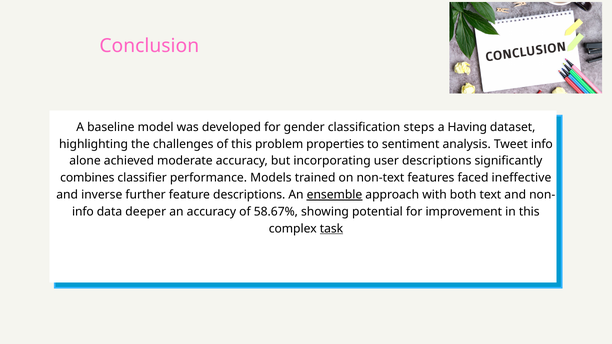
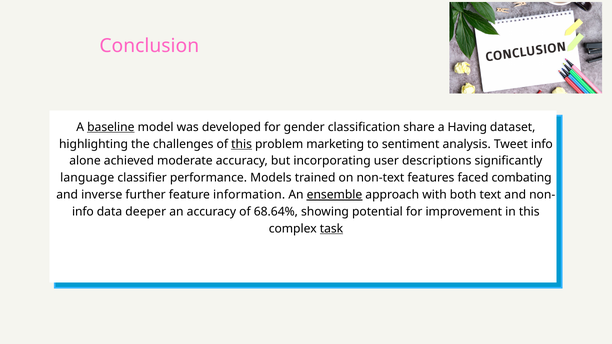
baseline underline: none -> present (111, 127)
steps: steps -> share (419, 127)
this underline: none -> present (242, 144)
properties: properties -> marketing (335, 144)
combines: combines -> language (87, 178)
ineffective: ineffective -> combating (522, 178)
feature descriptions: descriptions -> information (249, 195)
58.67%: 58.67% -> 68.64% (276, 212)
